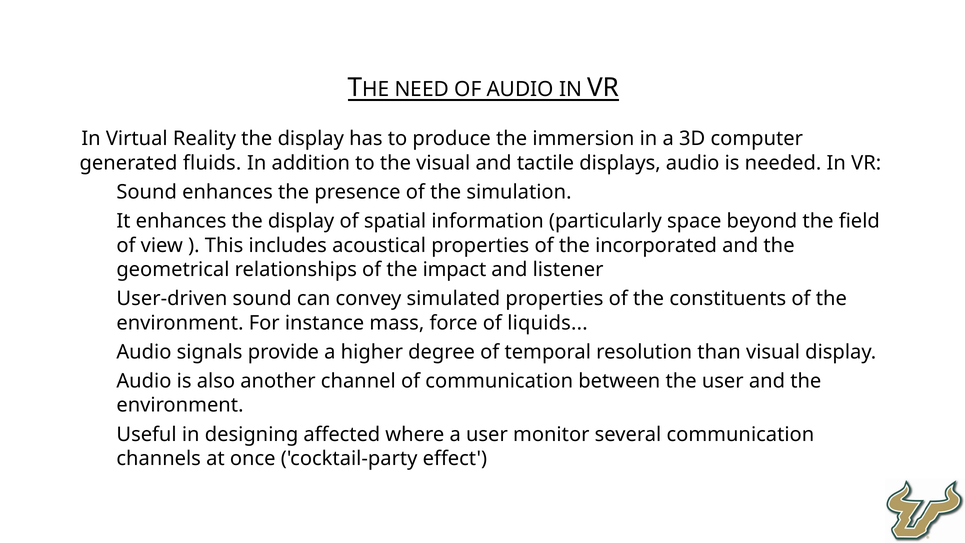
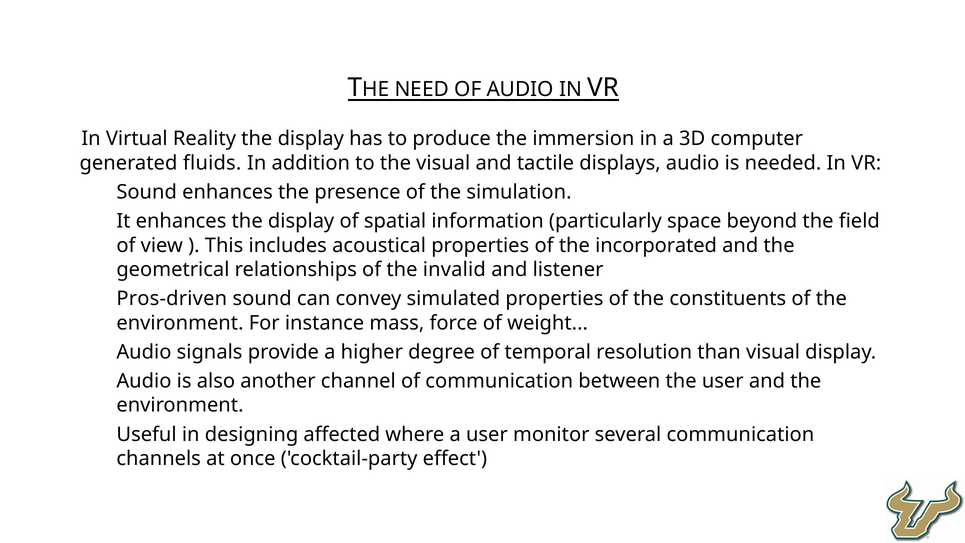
impact: impact -> invalid (454, 269)
User-driven: User-driven -> Pros-driven (172, 299)
liquids: liquids -> weight (548, 323)
